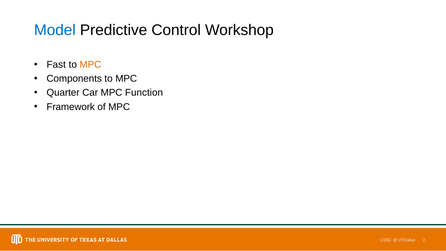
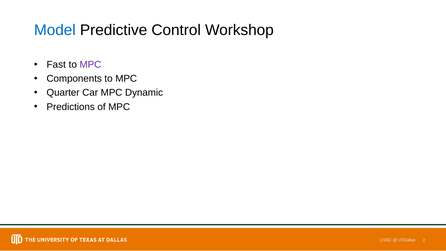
MPC colour: orange -> purple (90, 65)
Function: Function -> Dynamic (144, 93)
Framework: Framework -> Predictions (71, 107)
